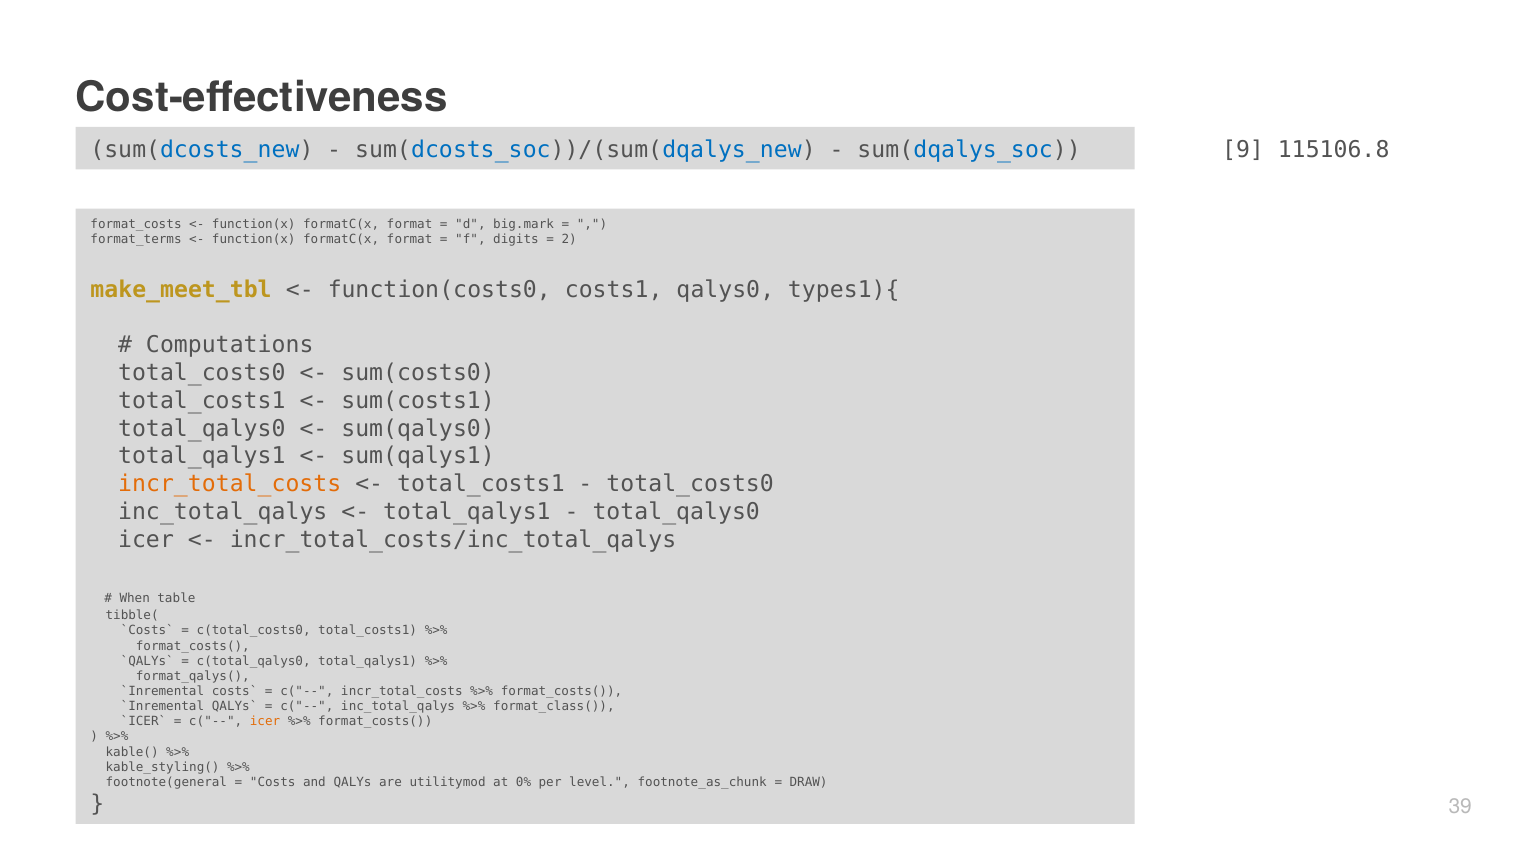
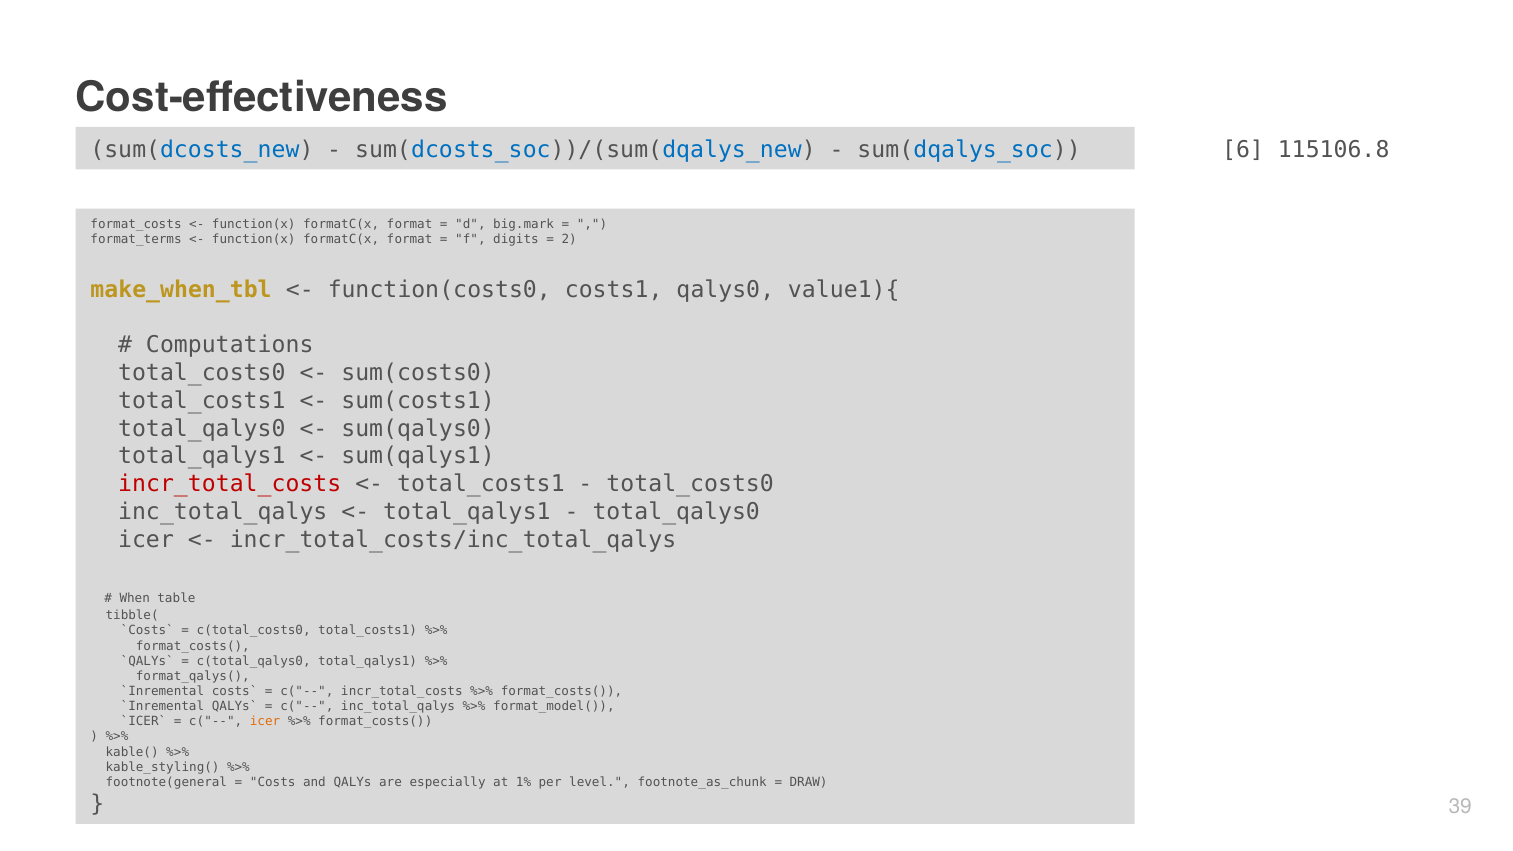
9: 9 -> 6 (1243, 150)
make_meet_tbl: make_meet_tbl -> make_when_tbl (181, 290)
types1){: types1){ -> value1){ (844, 290)
incr_total_costs colour: orange -> red (230, 484)
format_class(: format_class( -> format_model( (554, 707)
utilitymod: utilitymod -> especially (448, 782)
0%: 0% -> 1% (524, 782)
